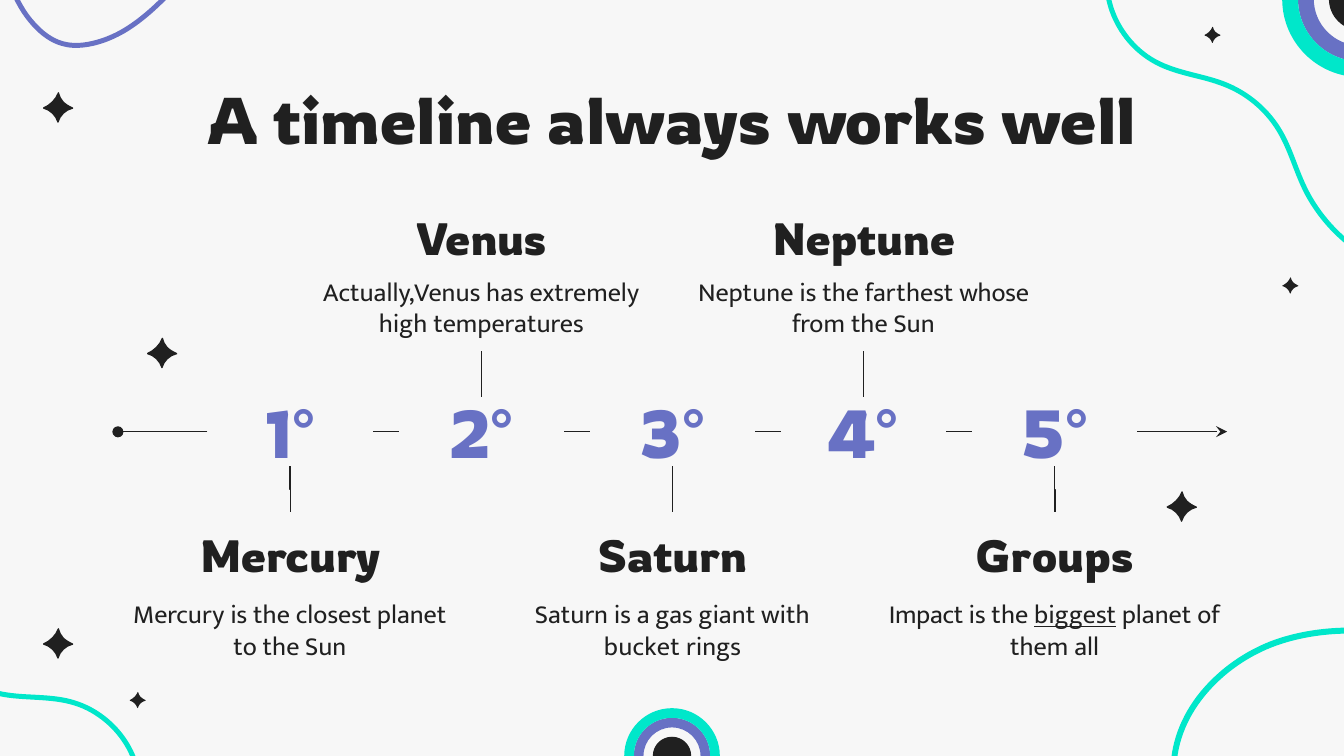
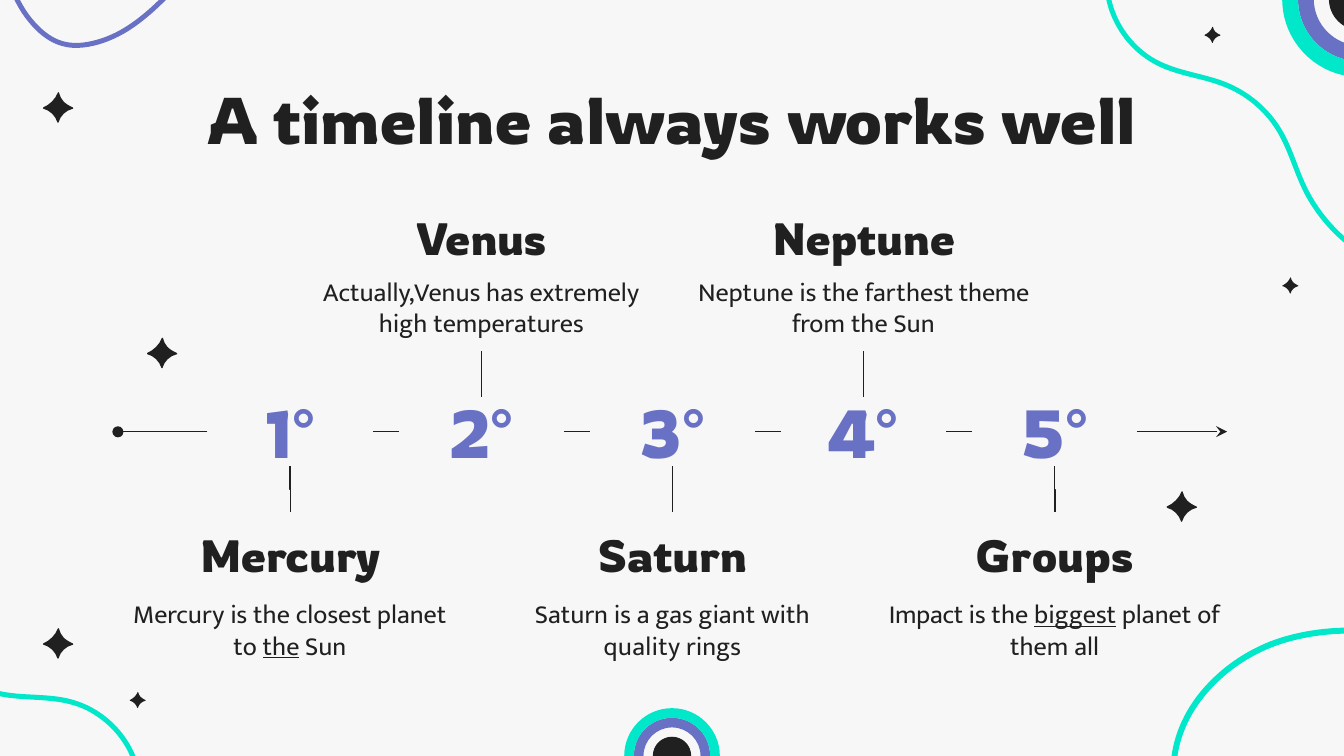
whose: whose -> theme (994, 292)
the underline: none -> present (281, 646)
bucket: bucket -> quality (642, 646)
